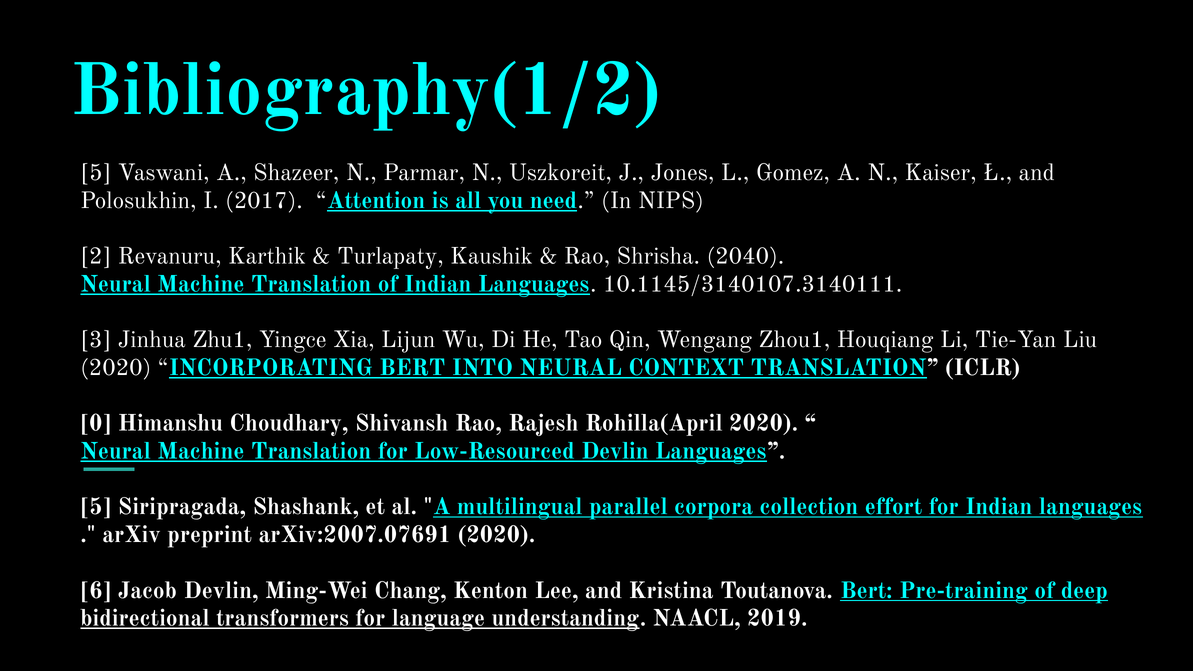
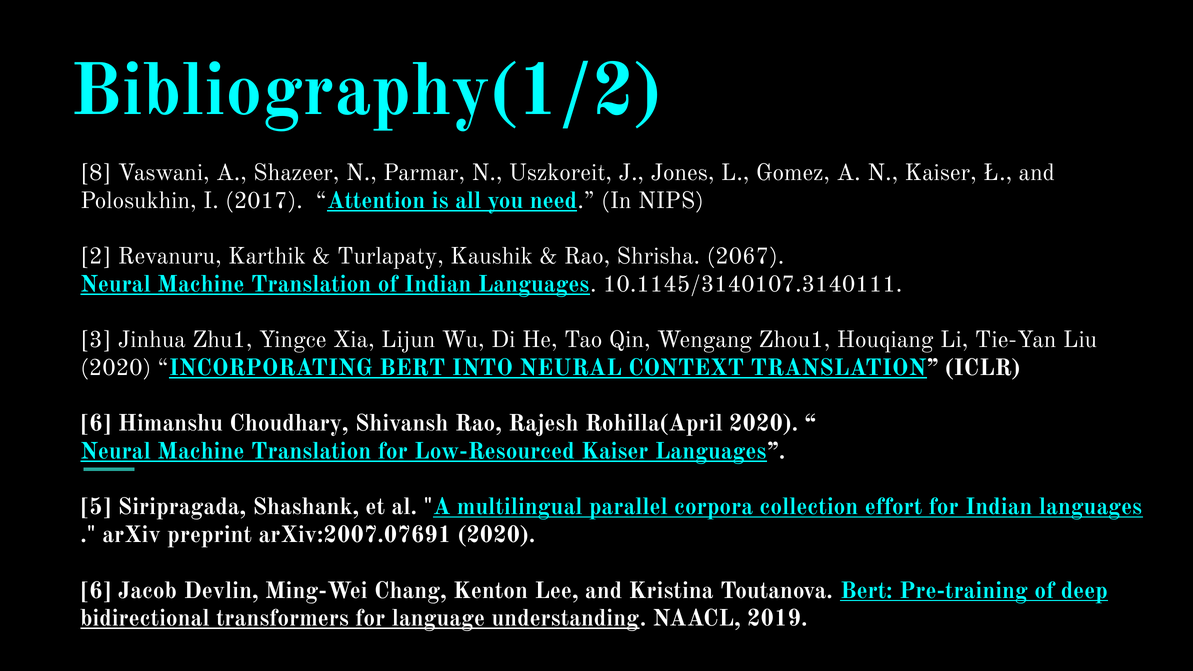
5: 5 -> 8 (96, 173)
2040: 2040 -> 2067 (745, 256)
0: 0 -> 6 (96, 423)
Low-Resourced Devlin: Devlin -> Kaiser (615, 451)
